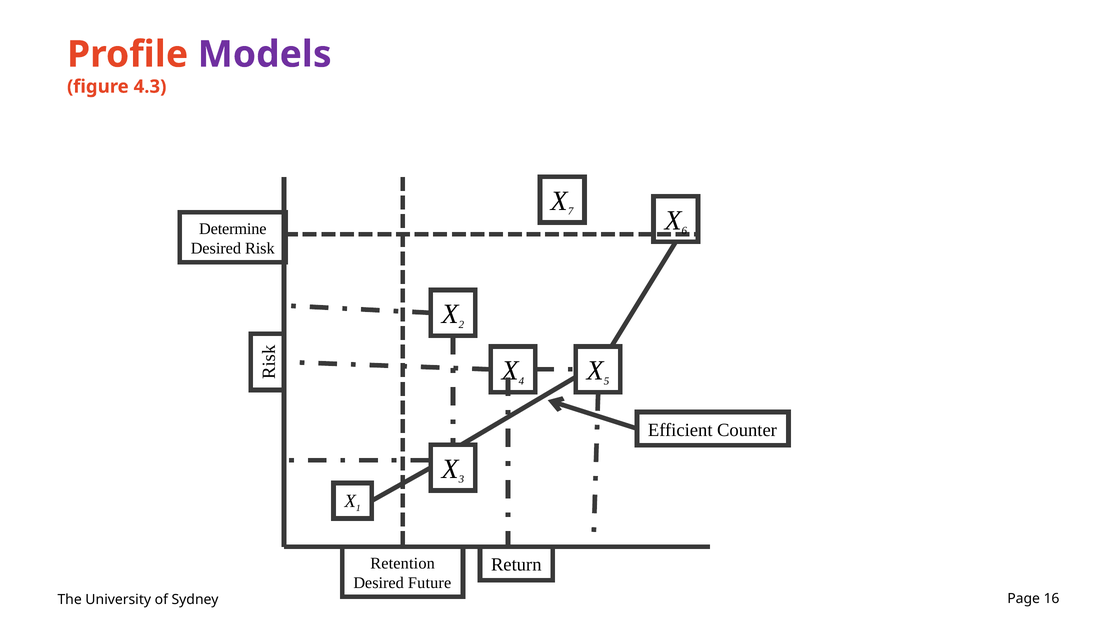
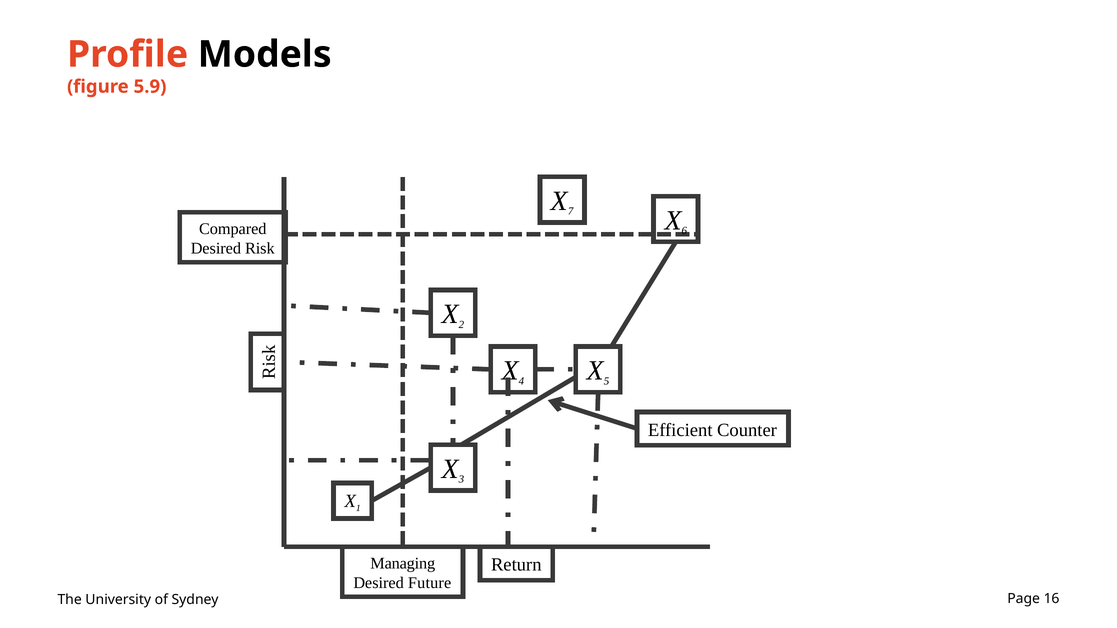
Models colour: purple -> black (265, 54)
4.3: 4.3 -> 5.9 (150, 87)
Determine: Determine -> Compared (233, 229)
Retention: Retention -> Managing (403, 564)
